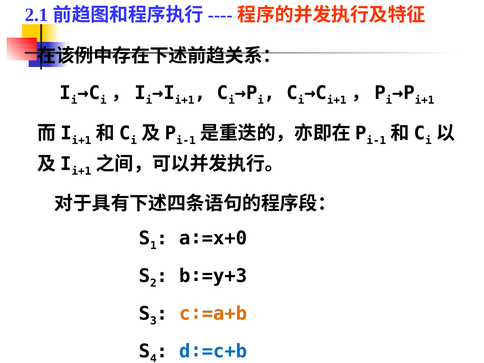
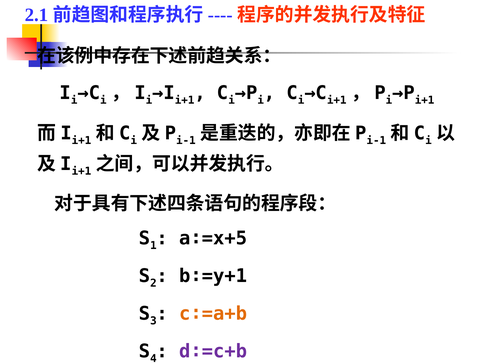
a∶=x+0: a∶=x+0 -> a∶=x+5 (213, 238)
b∶=y+3: b∶=y+3 -> b∶=y+1 (213, 276)
d∶=c+b colour: blue -> purple (213, 351)
